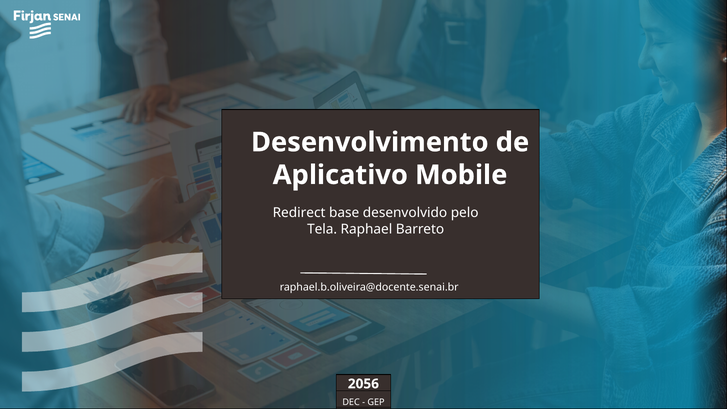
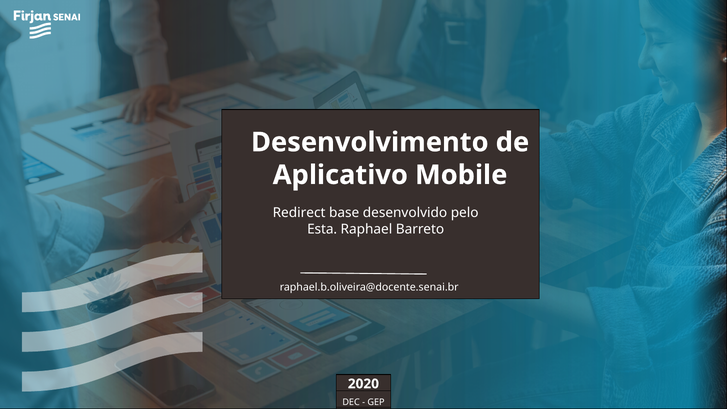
Tela: Tela -> Esta (322, 229)
2056: 2056 -> 2020 (363, 384)
